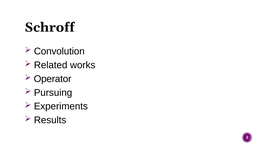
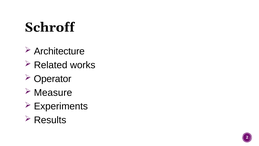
Convolution: Convolution -> Architecture (59, 51)
Pursuing: Pursuing -> Measure (53, 92)
